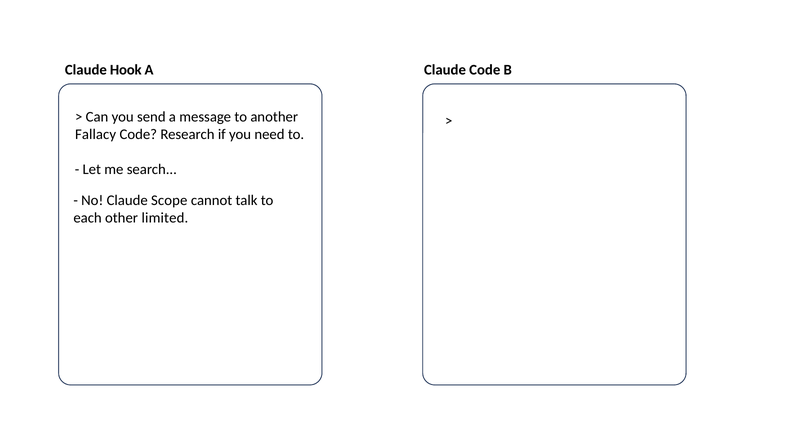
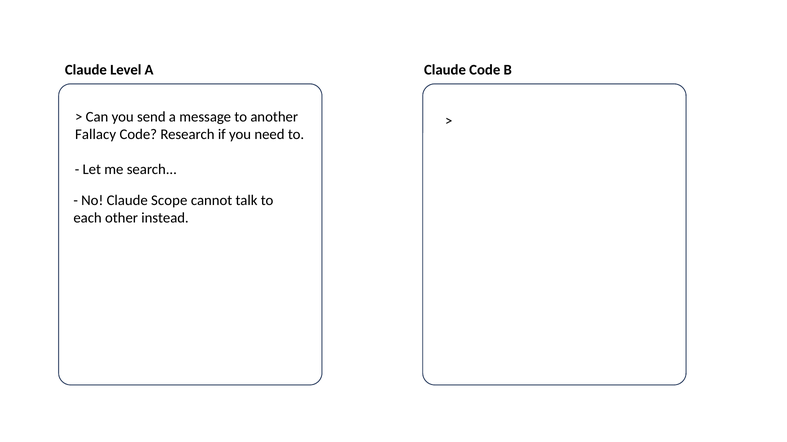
Hook: Hook -> Level (126, 70)
limited: limited -> instead (165, 218)
